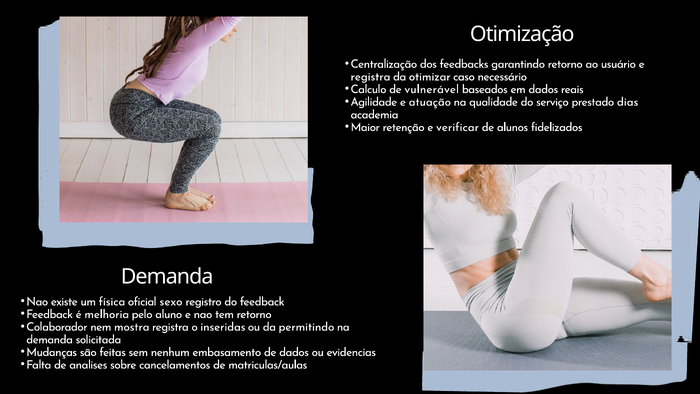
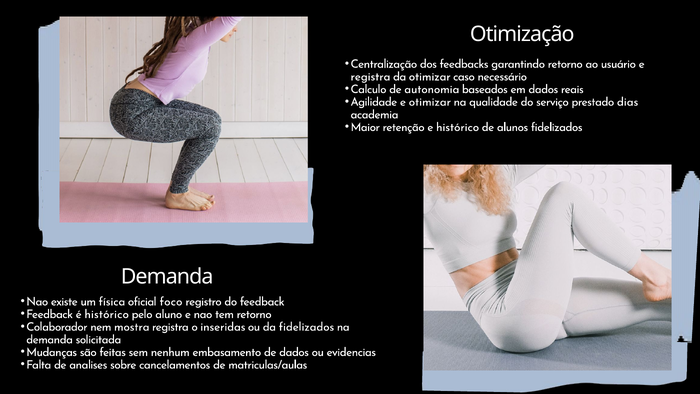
vulnerável: vulnerável -> autonomia (432, 89)
e atuação: atuação -> otimizar (430, 102)
e verificar: verificar -> histórico (458, 127)
sexo: sexo -> foco (171, 301)
é melhoria: melhoria -> histórico (107, 314)
da permitindo: permitindo -> fidelizados (306, 327)
